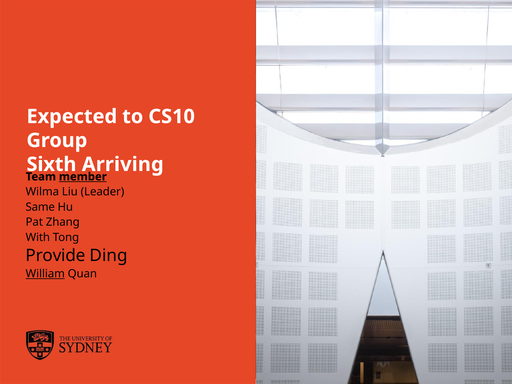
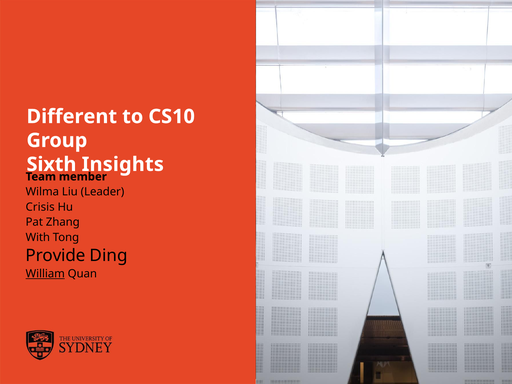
Expected: Expected -> Different (72, 117)
Arriving: Arriving -> Insights (123, 164)
member underline: present -> none (83, 177)
Same: Same -> Crisis (40, 207)
